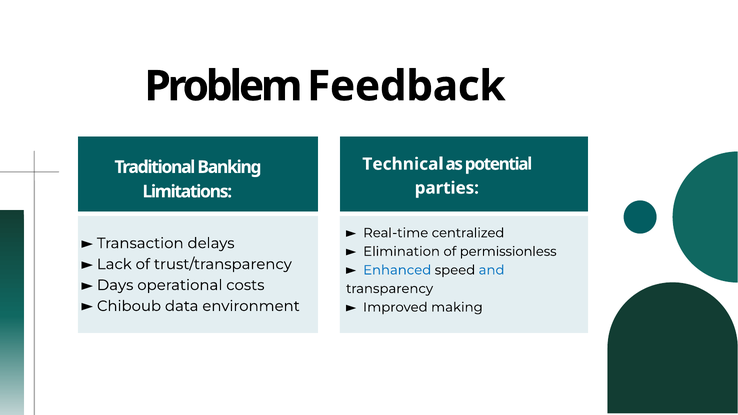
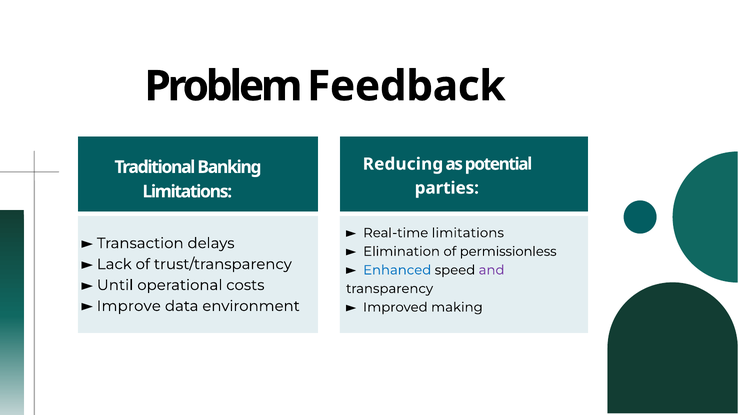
Technical: Technical -> Reducing (403, 164)
Real-time centralized: centralized -> limitations (468, 233)
and colour: blue -> purple (492, 270)
Days: Days -> Until (115, 285)
Chiboub: Chiboub -> Improve (129, 306)
